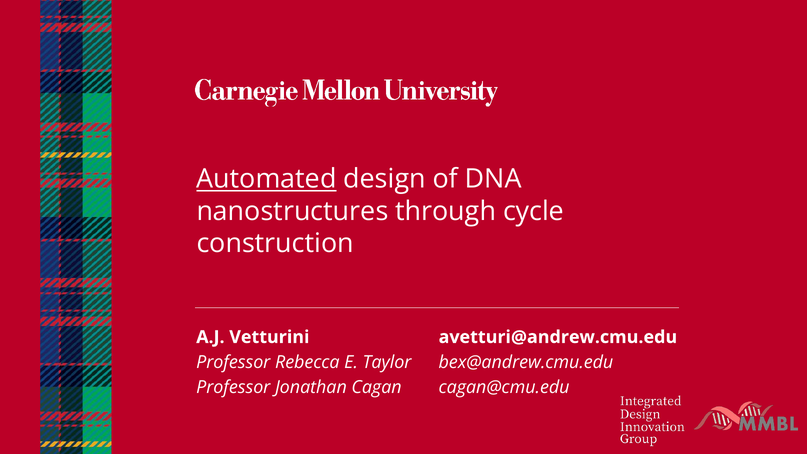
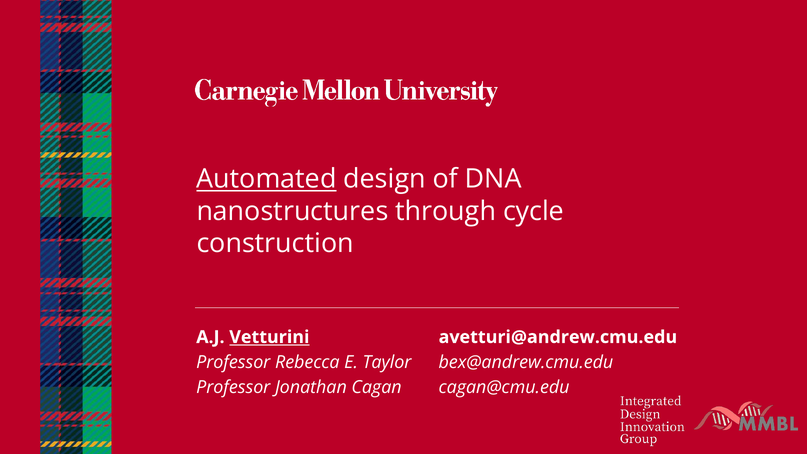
Vetturini underline: none -> present (269, 337)
